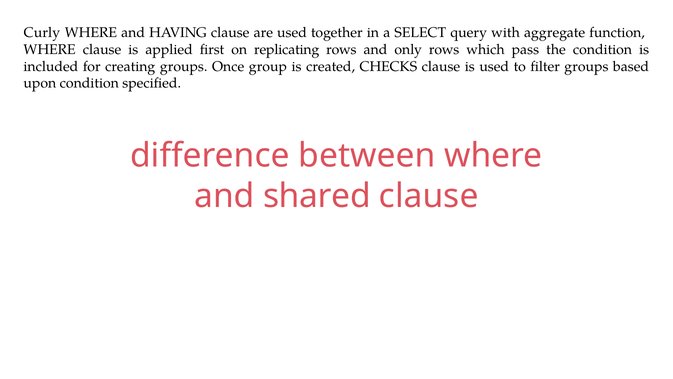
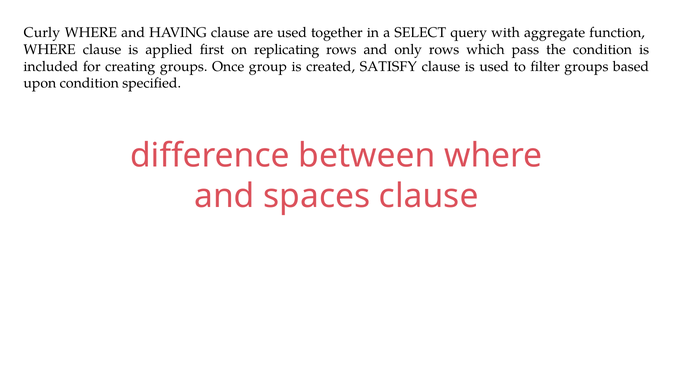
CHECKS: CHECKS -> SATISFY (388, 66)
shared: shared -> spaces (317, 196)
